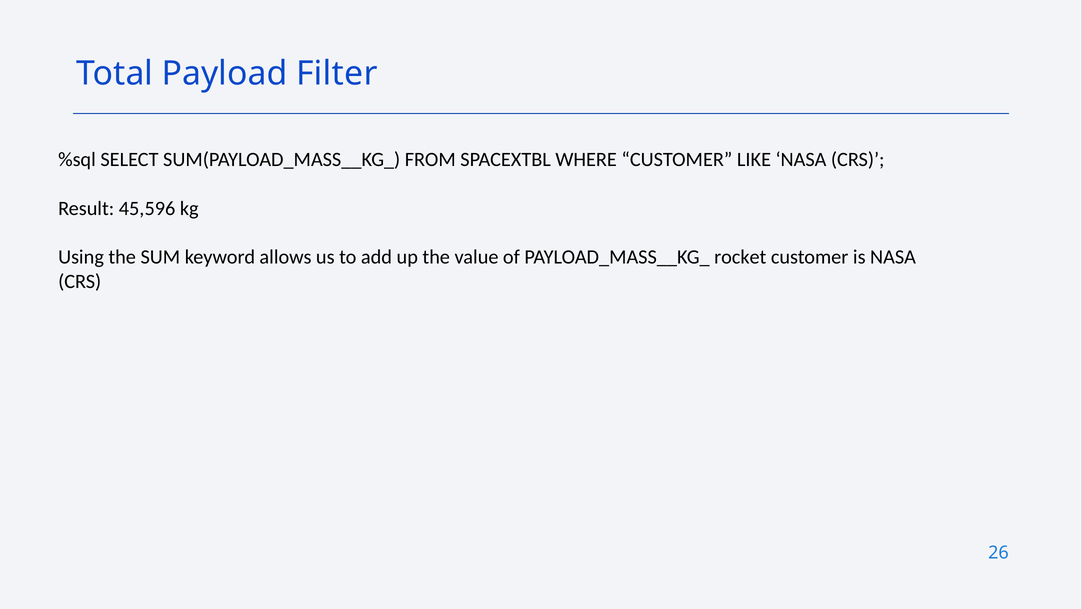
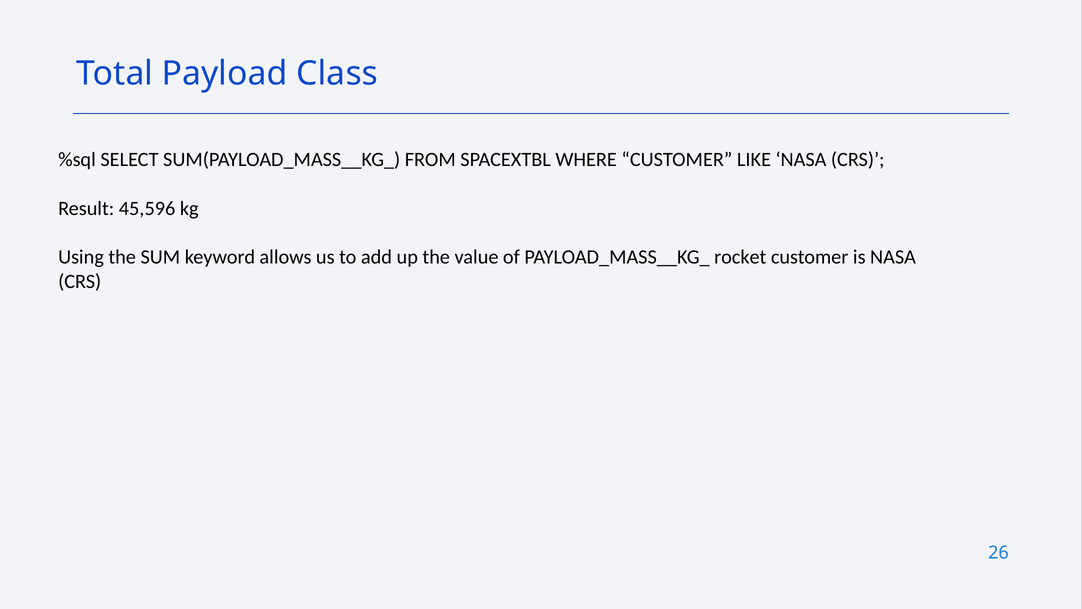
Filter: Filter -> Class (337, 74)
